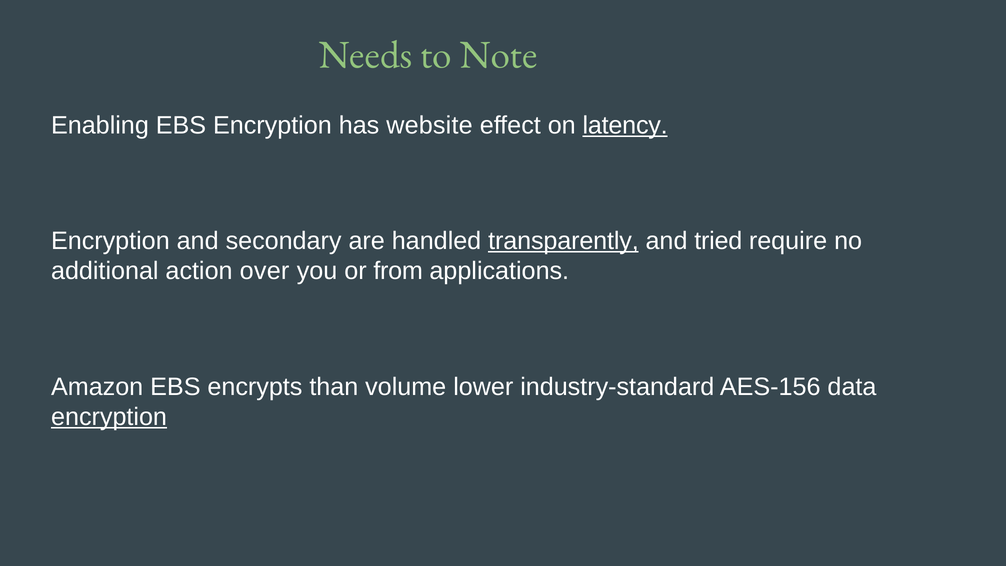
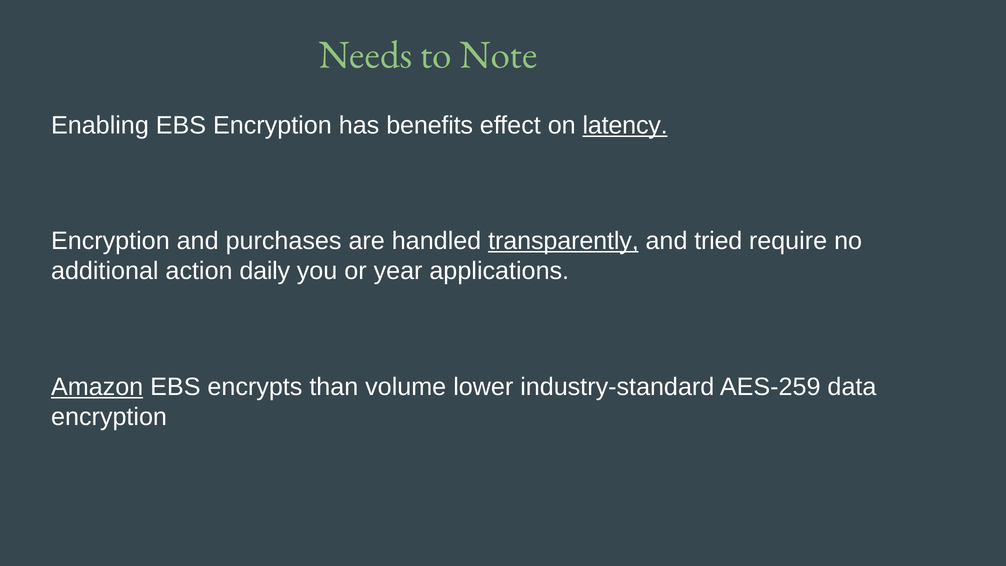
website: website -> benefits (430, 125)
secondary: secondary -> purchases (284, 241)
over: over -> daily (265, 271)
from: from -> year (398, 271)
Amazon underline: none -> present (97, 387)
AES-156: AES-156 -> AES-259 (770, 387)
encryption underline: present -> none (109, 417)
